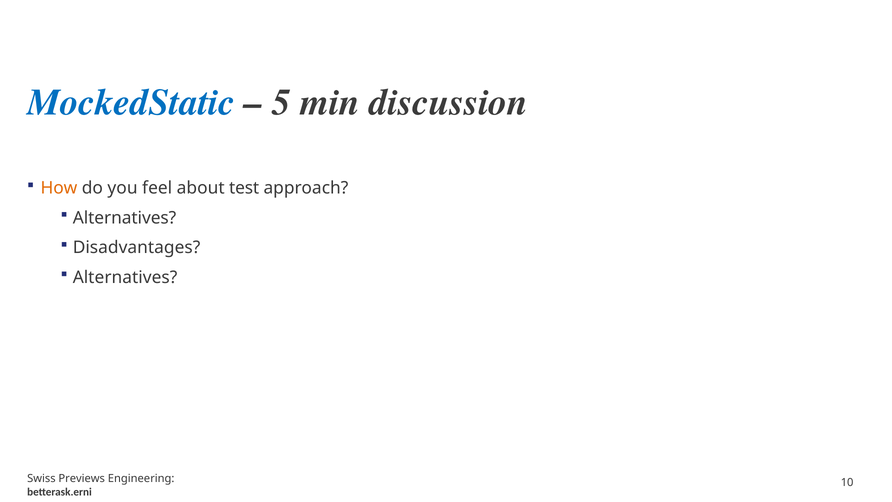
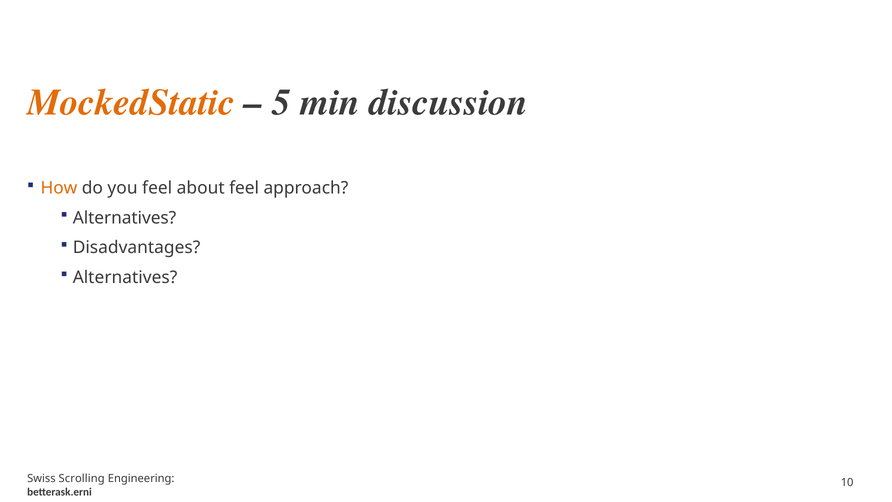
MockedStatic colour: blue -> orange (131, 103)
about test: test -> feel (244, 188)
Previews: Previews -> Scrolling (82, 479)
